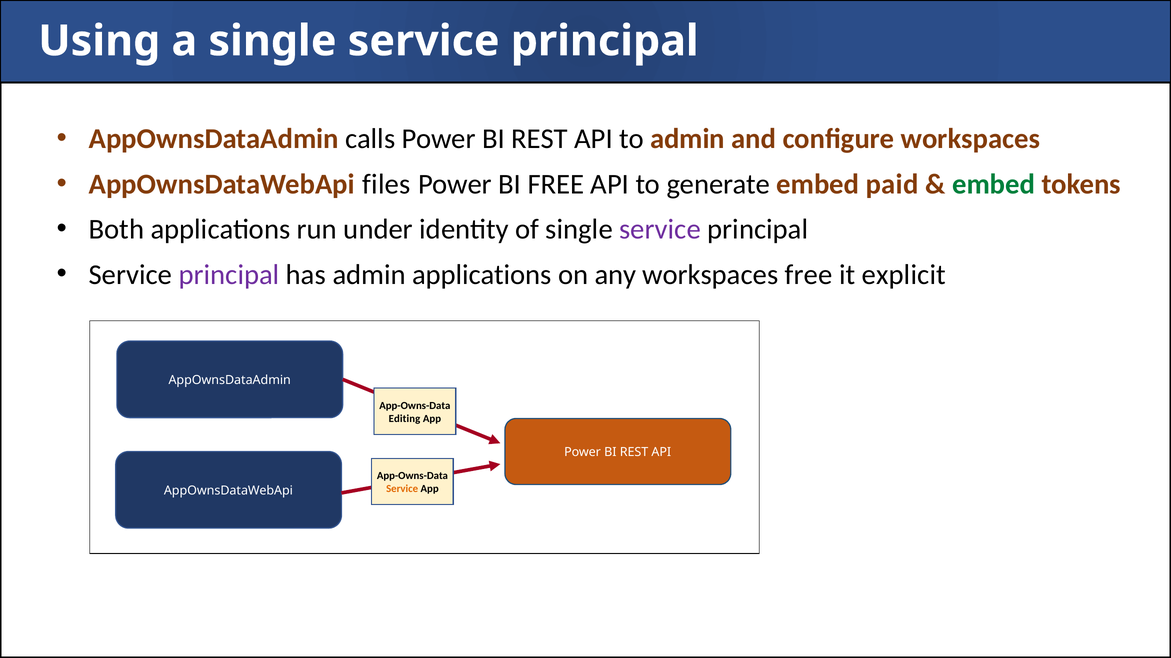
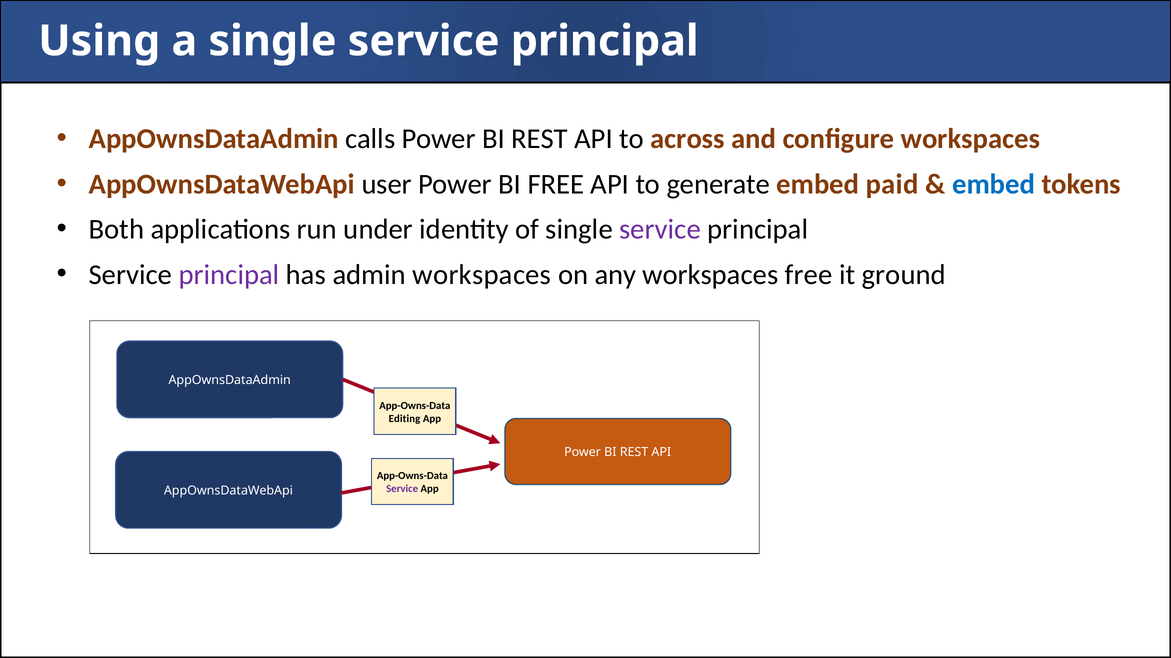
to admin: admin -> across (688, 139)
files: files -> user (387, 184)
embed colour: green -> blue (994, 184)
admin applications: applications -> workspaces (482, 275)
explicit: explicit -> ground (904, 275)
Service colour: orange -> purple (402, 489)
